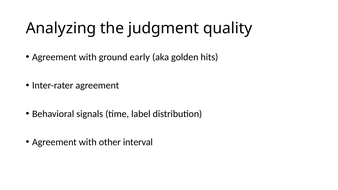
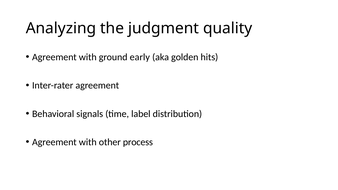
interval: interval -> process (138, 142)
